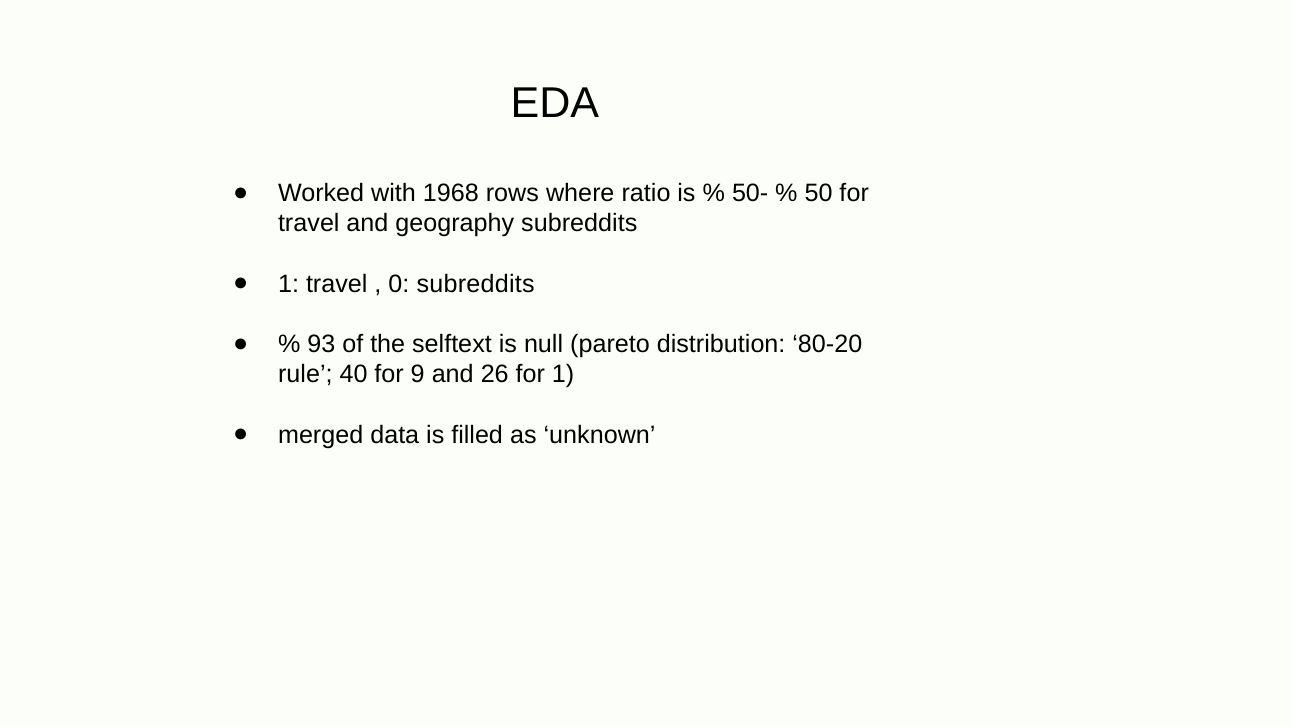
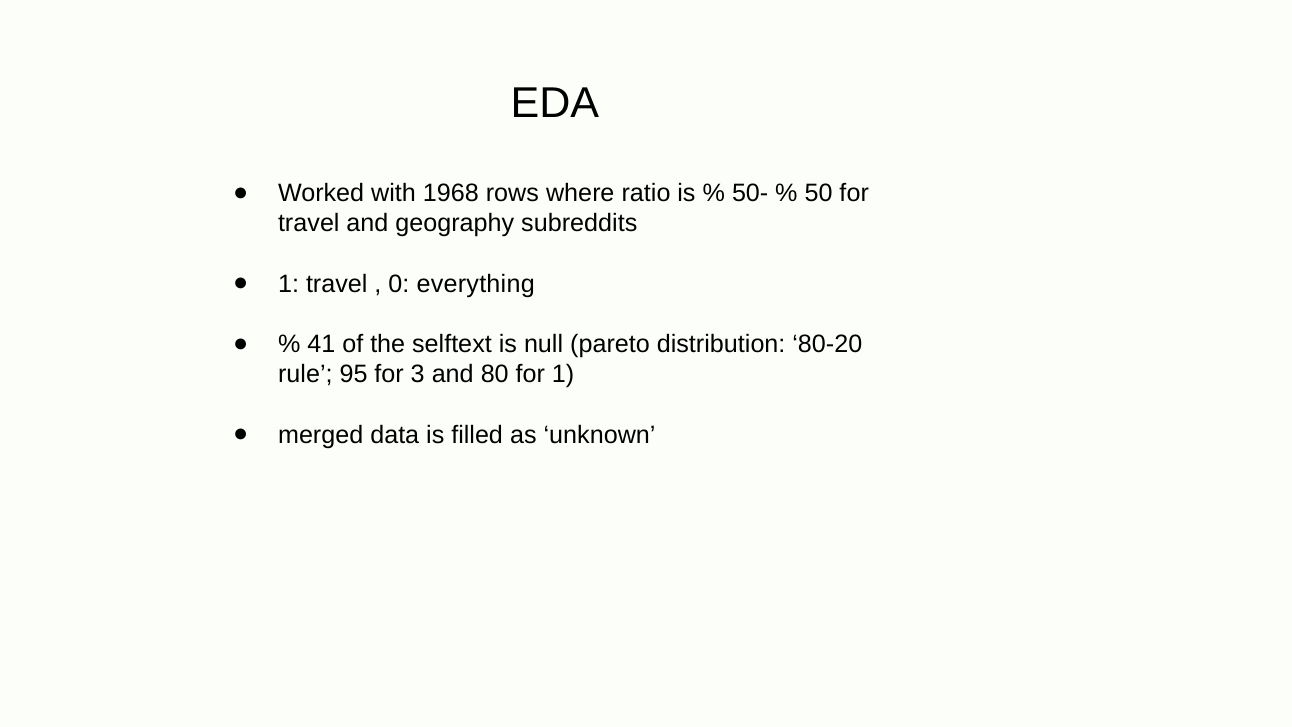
0 subreddits: subreddits -> everything (476, 284)
93: 93 -> 41 (321, 344)
40: 40 -> 95 (354, 374)
9: 9 -> 3 (418, 374)
26: 26 -> 80 (495, 374)
